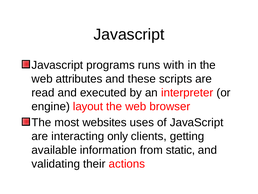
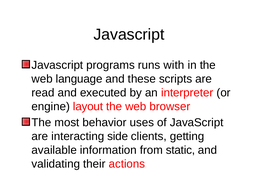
attributes: attributes -> language (79, 79)
websites: websites -> behavior (105, 122)
only: only -> side (118, 136)
